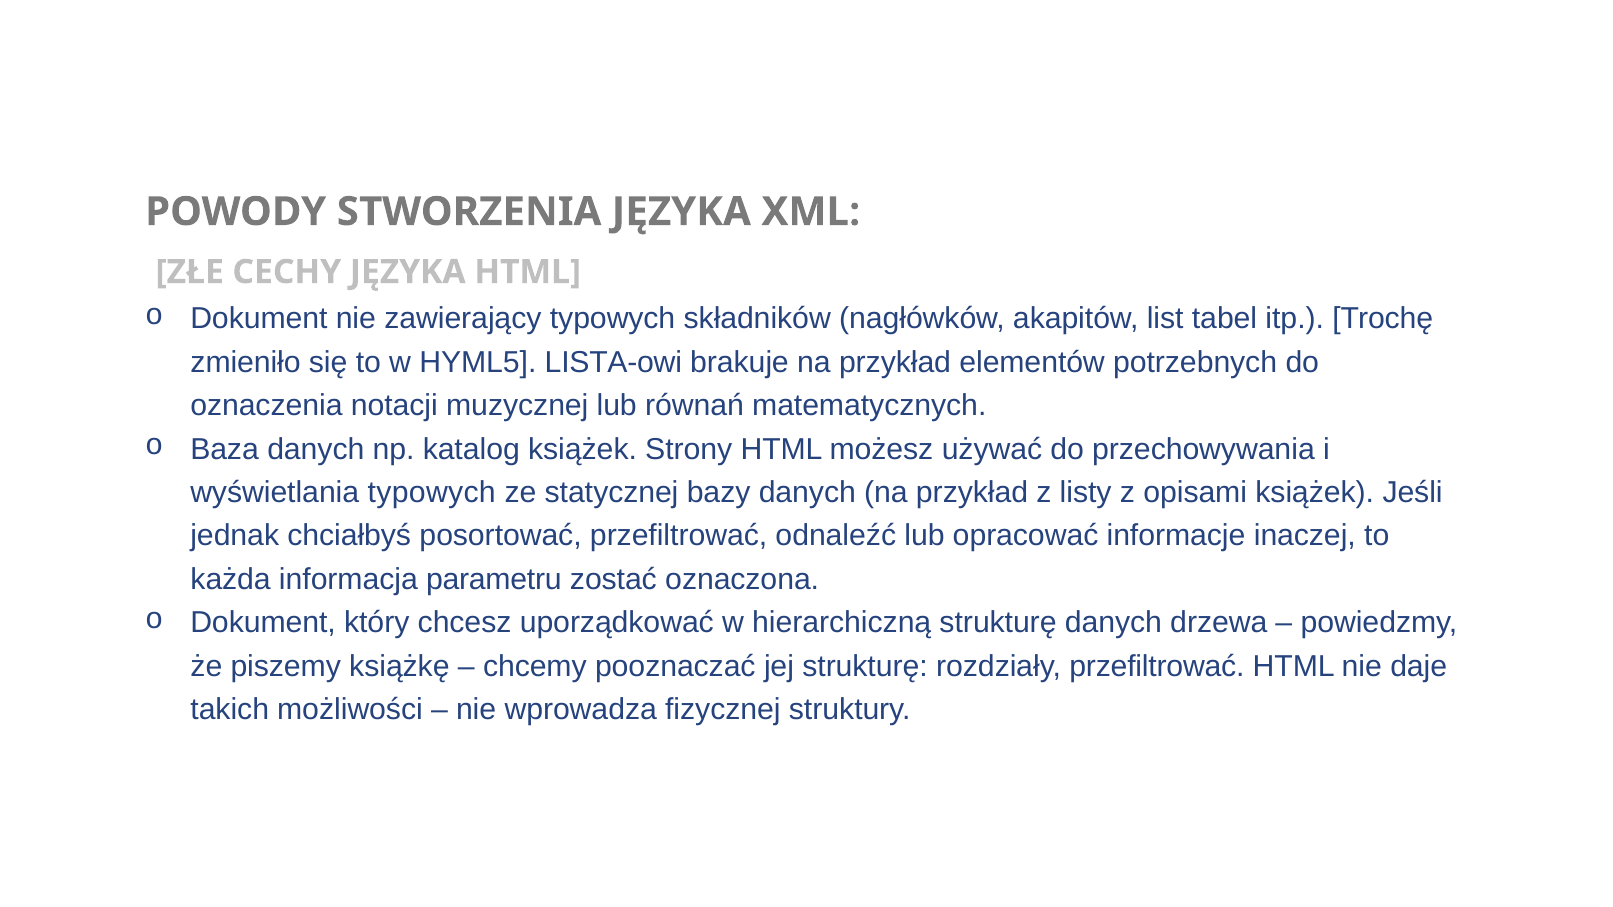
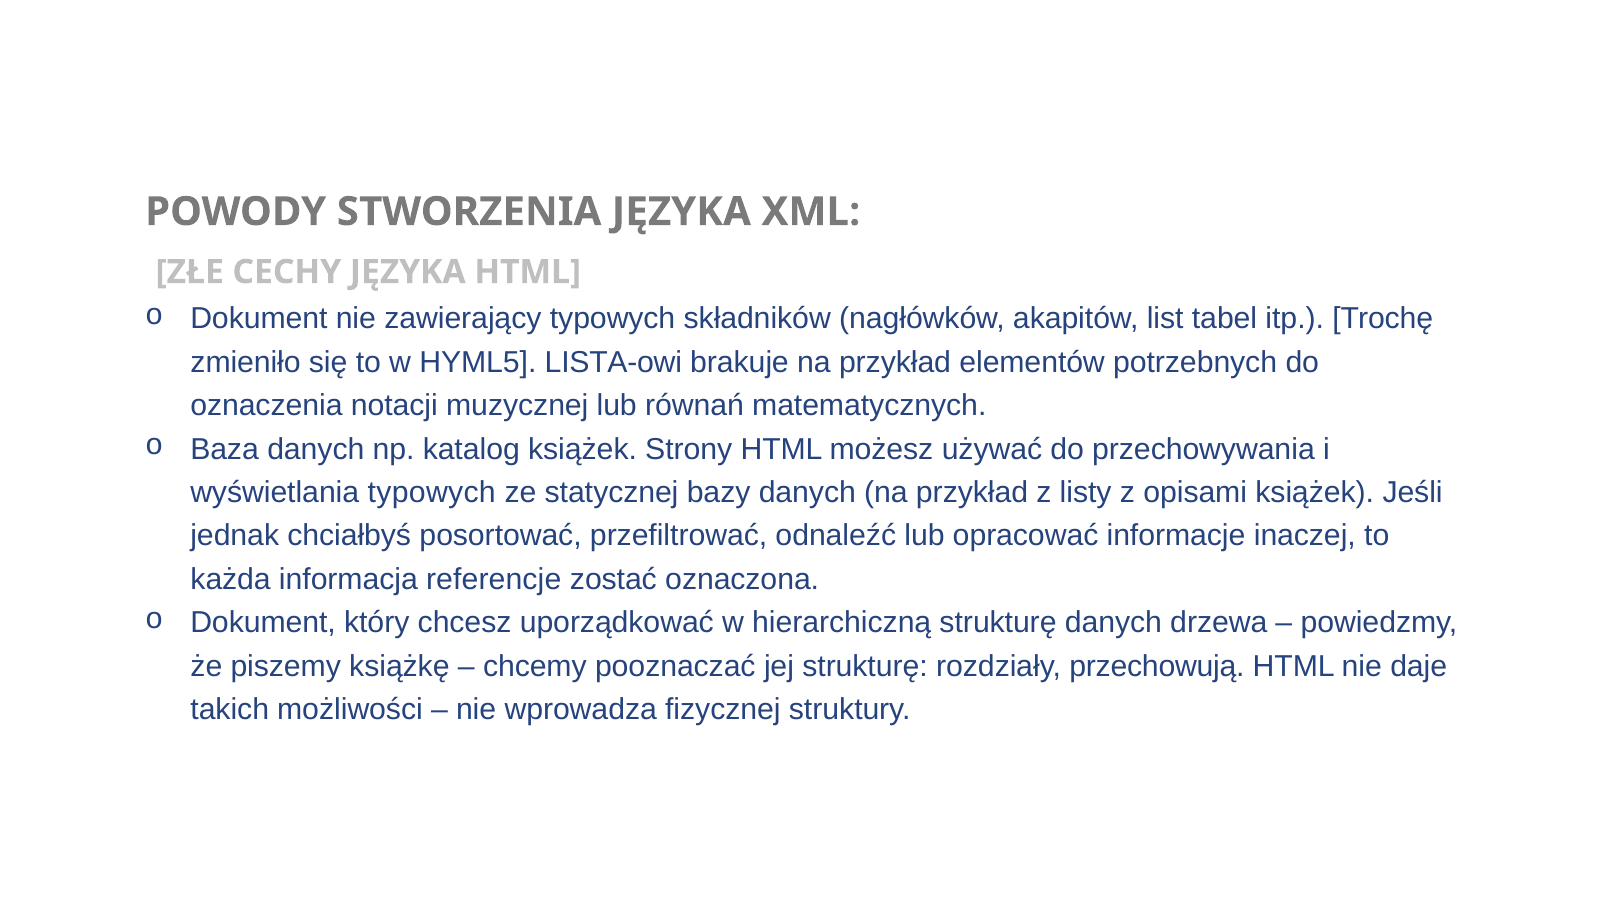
parametru: parametru -> referencje (494, 580)
rozdziały przefiltrować: przefiltrować -> przechowują (1157, 667)
